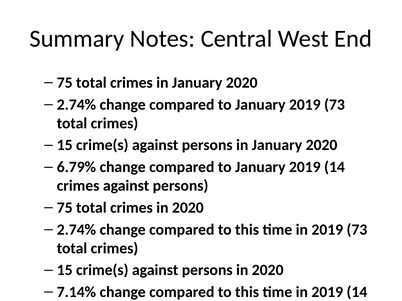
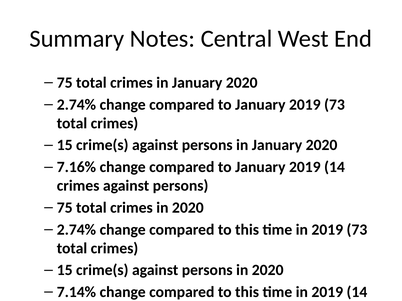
6.79%: 6.79% -> 7.16% (76, 167)
